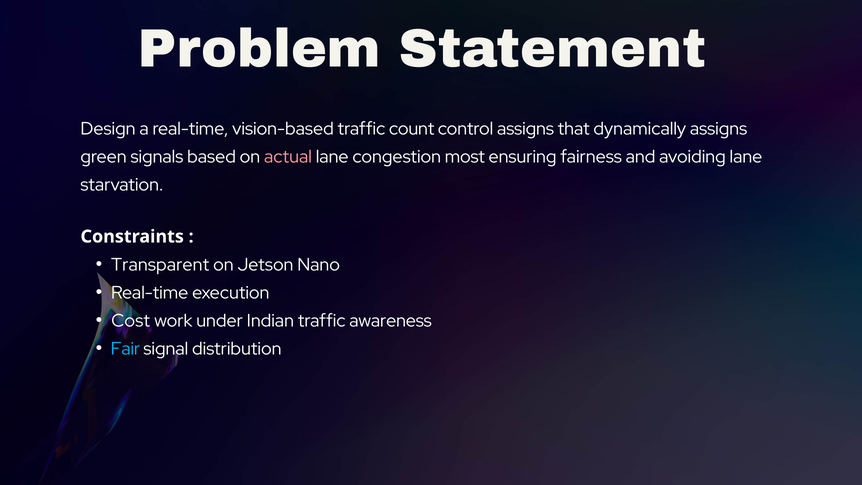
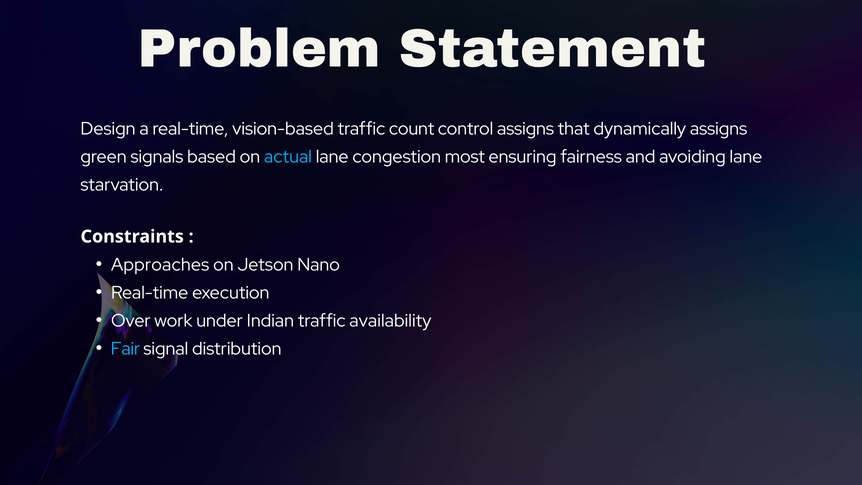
actual colour: pink -> light blue (288, 157)
Transparent: Transparent -> Approaches (160, 265)
Cost: Cost -> Over (131, 321)
awareness: awareness -> availability (390, 321)
